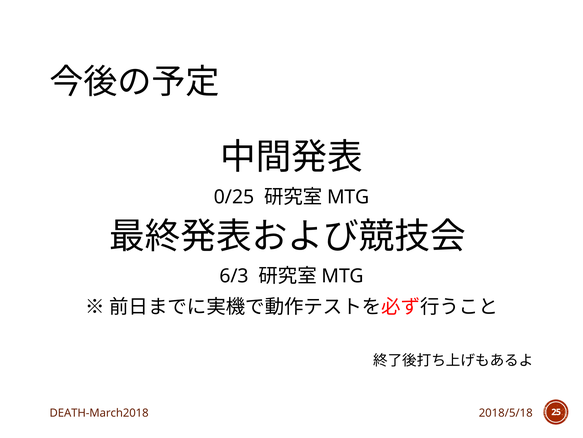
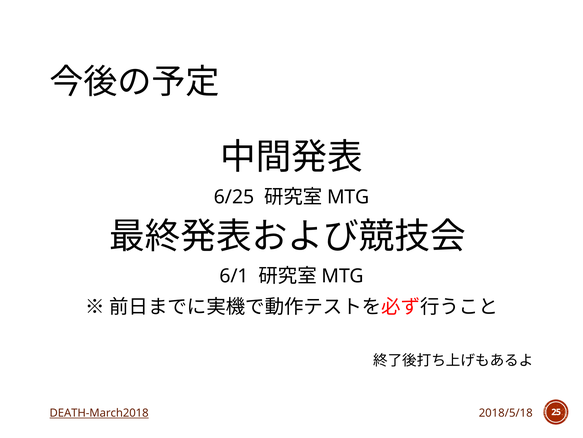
0/25: 0/25 -> 6/25 (234, 197)
6/3: 6/3 -> 6/1 (234, 276)
DEATH-March2018 underline: none -> present (99, 412)
